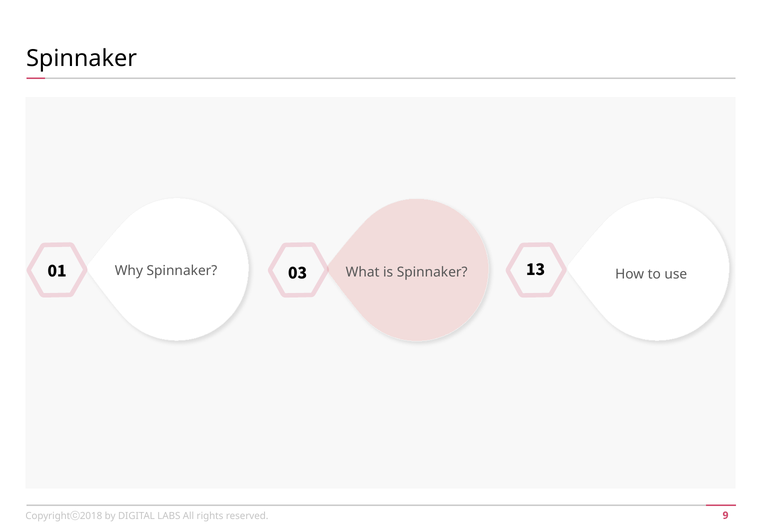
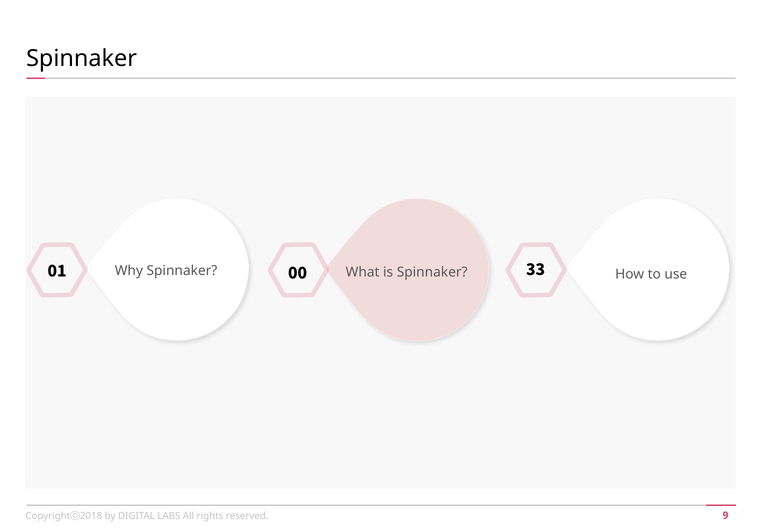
03: 03 -> 00 (298, 274)
13: 13 -> 33 (536, 270)
